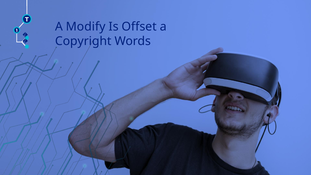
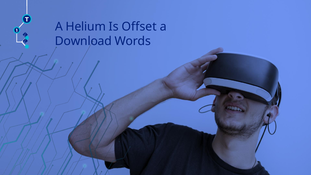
Modify: Modify -> Helium (86, 27)
Copyright: Copyright -> Download (83, 41)
